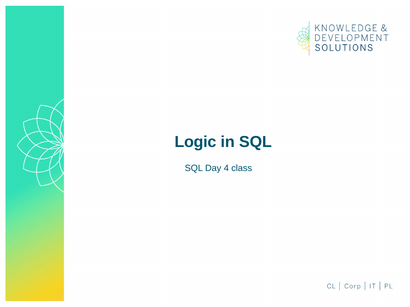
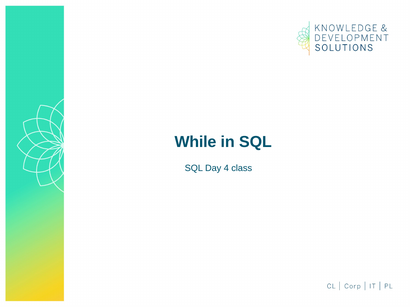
Logic: Logic -> While (195, 142)
